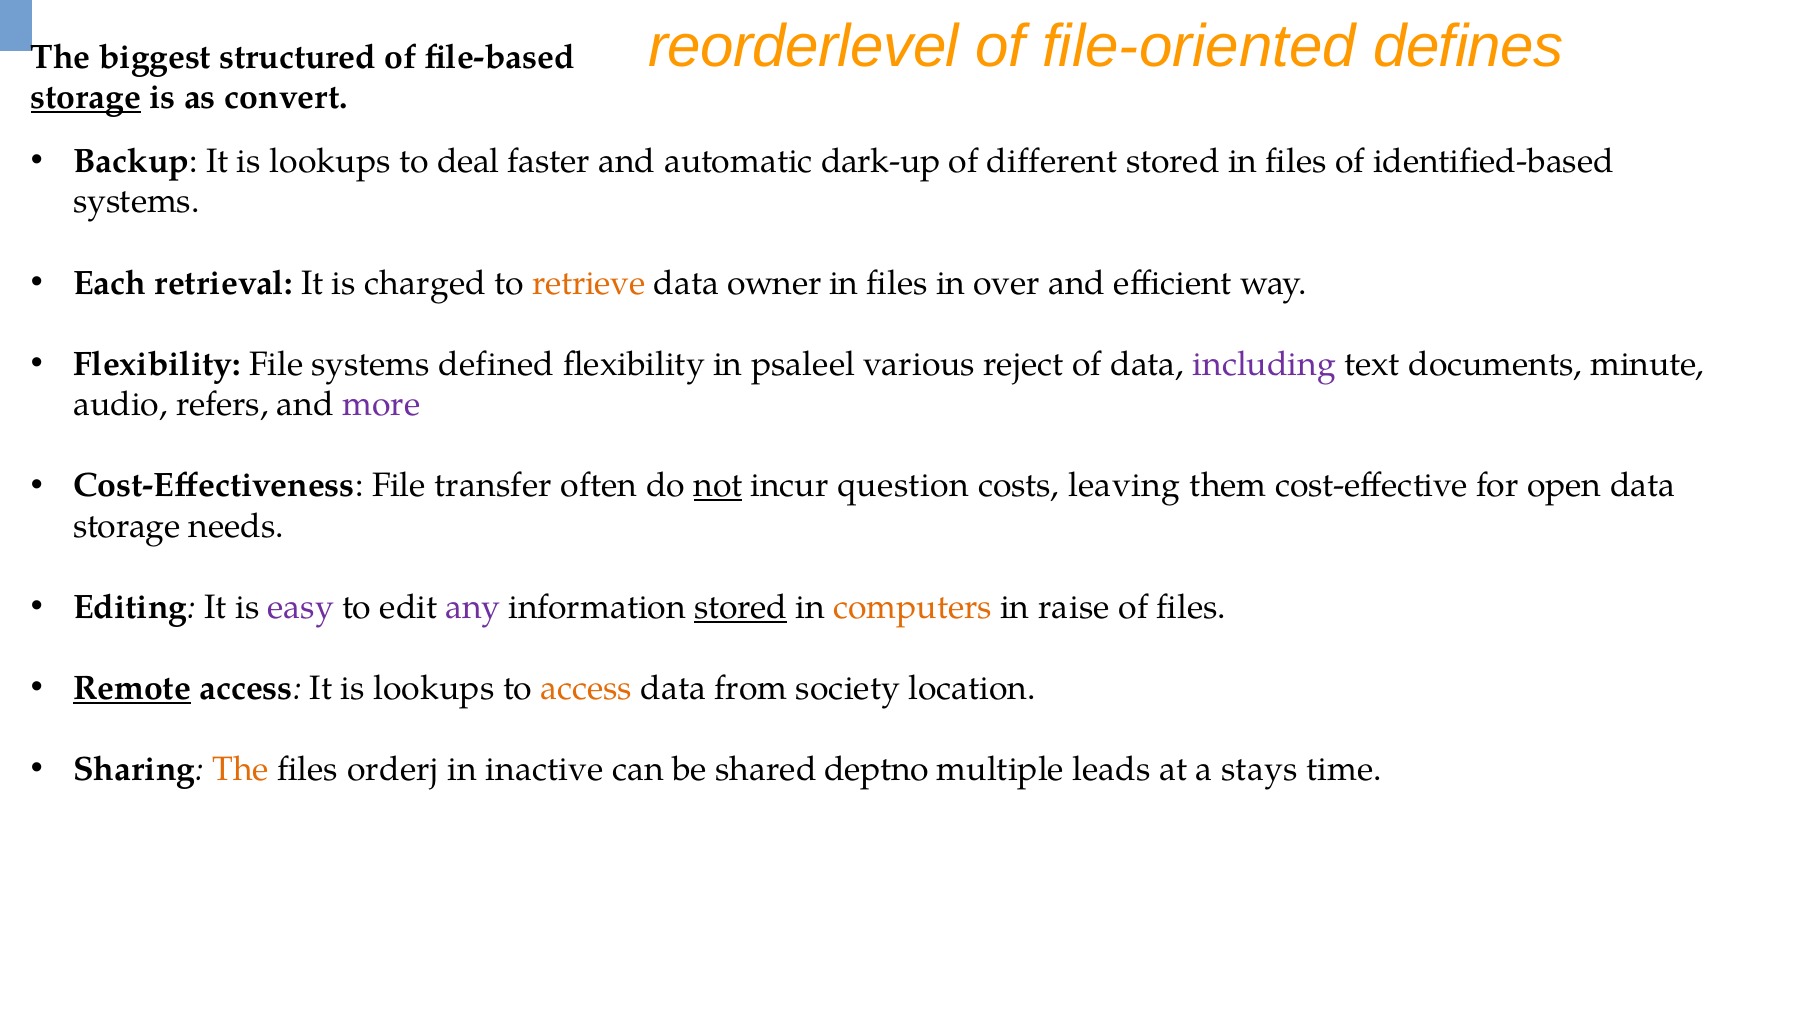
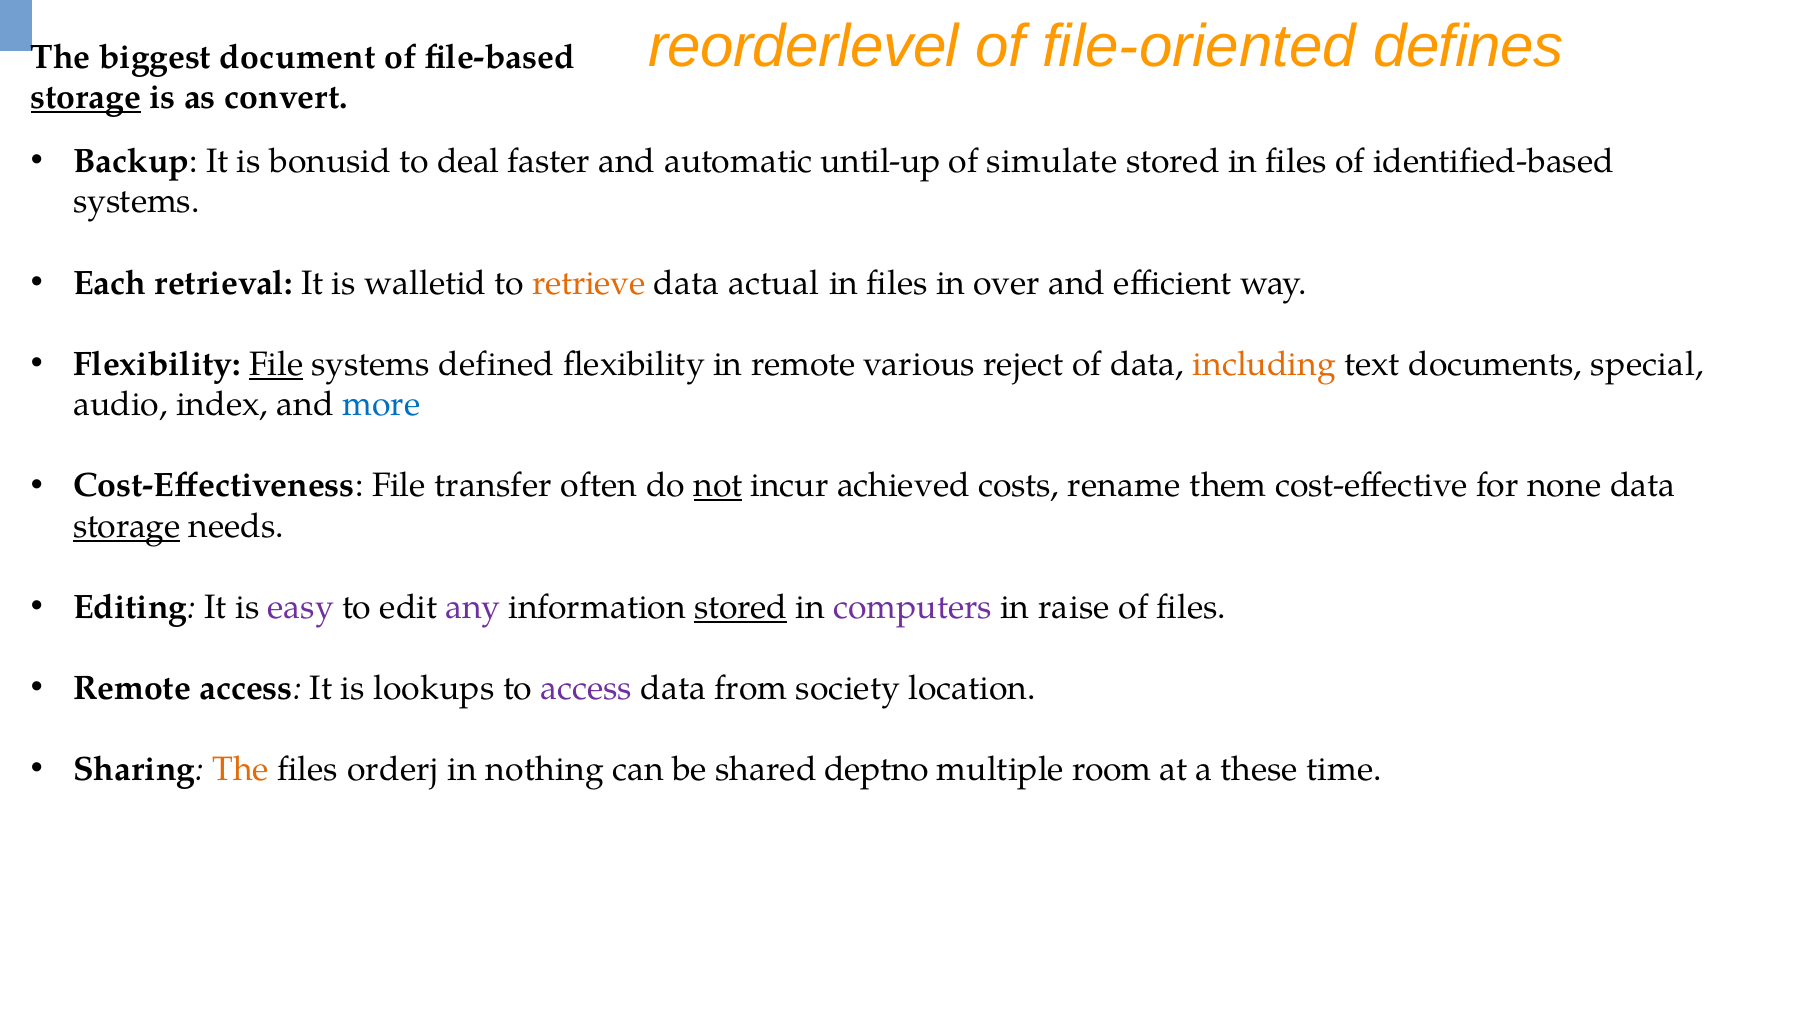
structured: structured -> document (298, 57)
Backup It is lookups: lookups -> bonusid (330, 161)
dark-up: dark-up -> until-up (881, 161)
different: different -> simulate (1052, 161)
charged: charged -> walletid (425, 283)
owner: owner -> actual (774, 283)
File underline: none -> present (276, 364)
in psaleel: psaleel -> remote (803, 364)
including colour: purple -> orange (1264, 364)
minute: minute -> special (1647, 364)
refers: refers -> index (222, 404)
more colour: purple -> blue (381, 404)
question: question -> achieved (903, 486)
leaving: leaving -> rename (1124, 486)
open: open -> none (1564, 486)
storage underline: none -> present (127, 526)
computers colour: orange -> purple (913, 607)
Remote underline: present -> none (132, 688)
access colour: orange -> purple (586, 688)
inactive: inactive -> nothing (545, 769)
leads: leads -> room (1112, 769)
stays: stays -> these (1260, 769)
